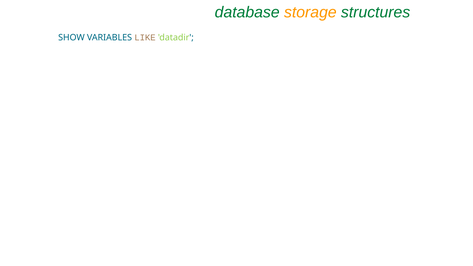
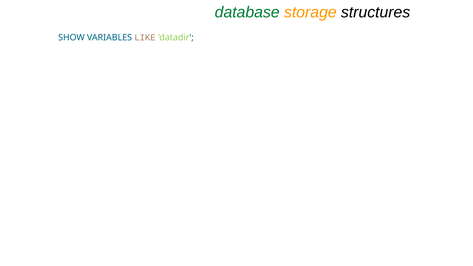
structures colour: green -> black (376, 12)
